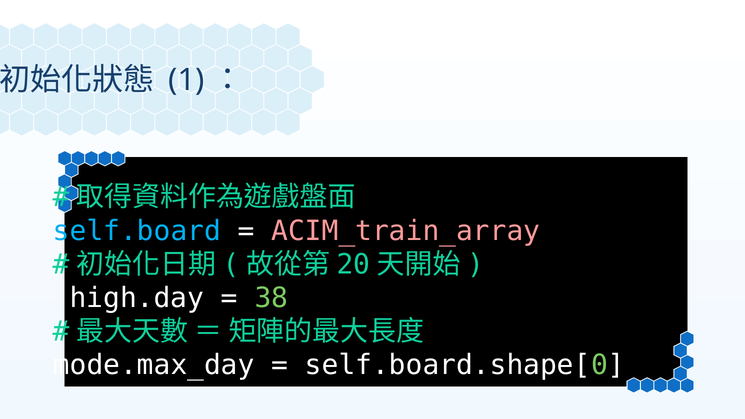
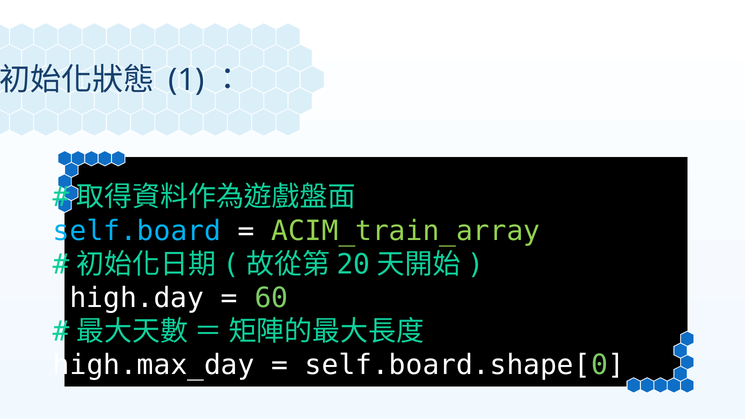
ACIM_train_array colour: pink -> light green (406, 231)
38: 38 -> 60 (271, 298)
mode.max_day: mode.max_day -> high.max_day (154, 365)
